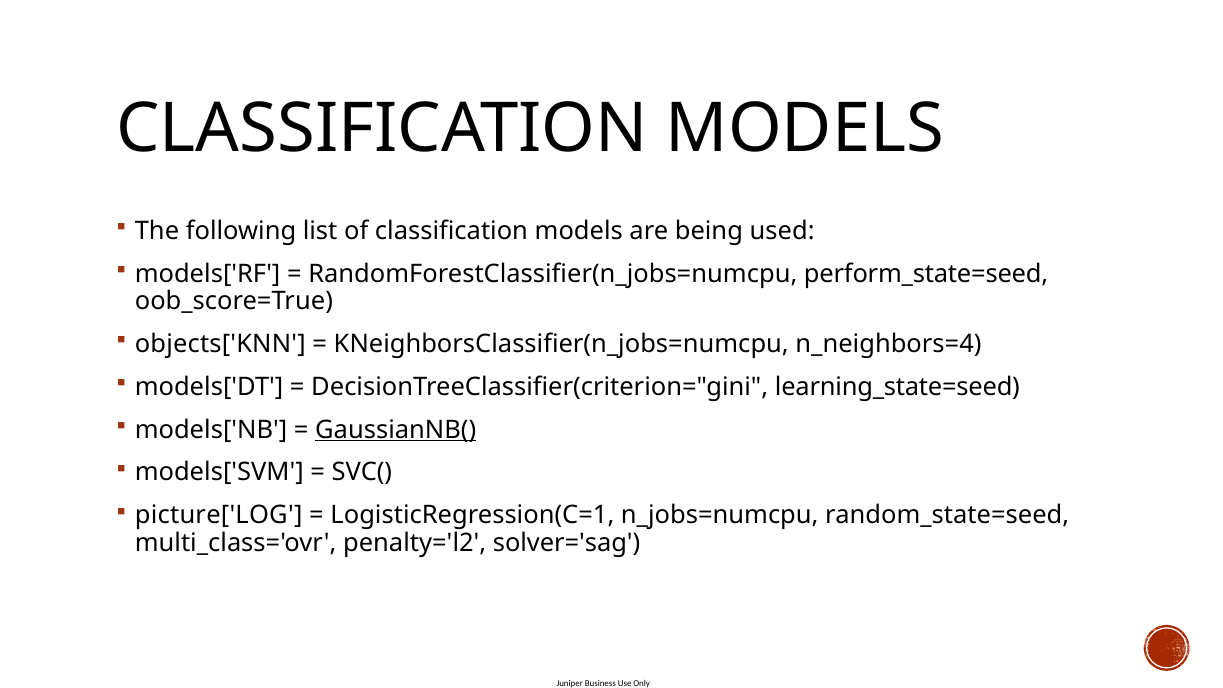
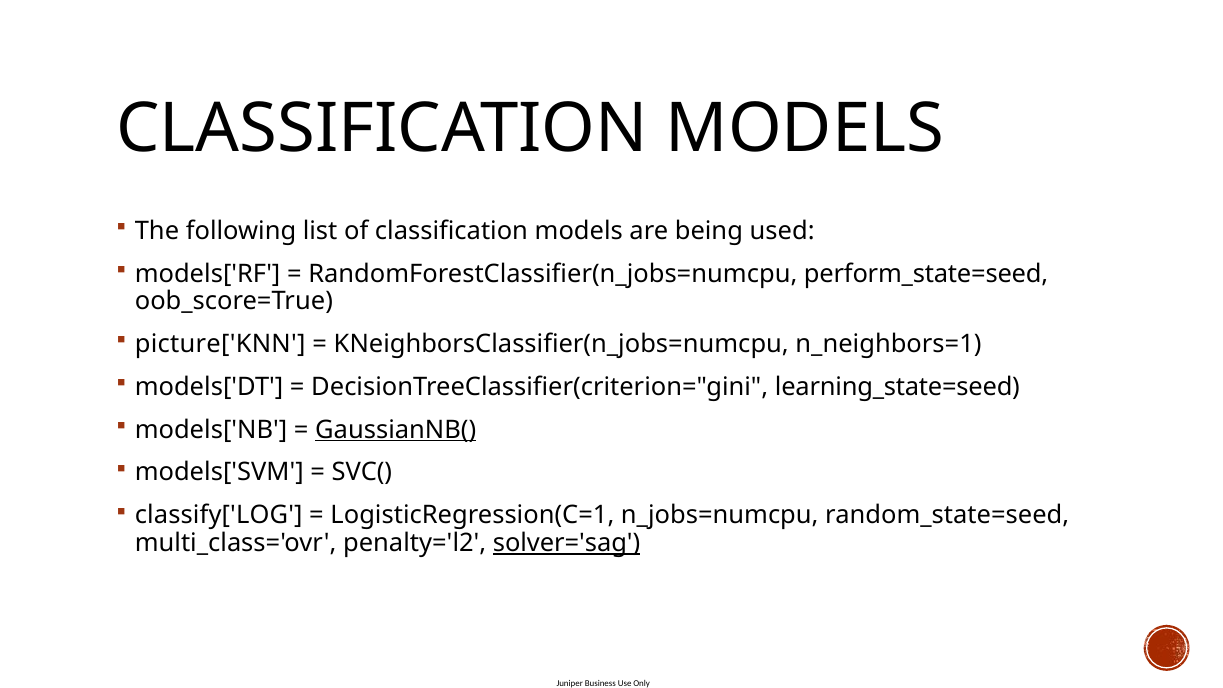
objects['KNN: objects['KNN -> picture['KNN (220, 344)
n_neighbors=4: n_neighbors=4 -> n_neighbors=1 (889, 344)
picture['LOG: picture['LOG -> classify['LOG (219, 515)
solver='sag underline: none -> present (567, 543)
